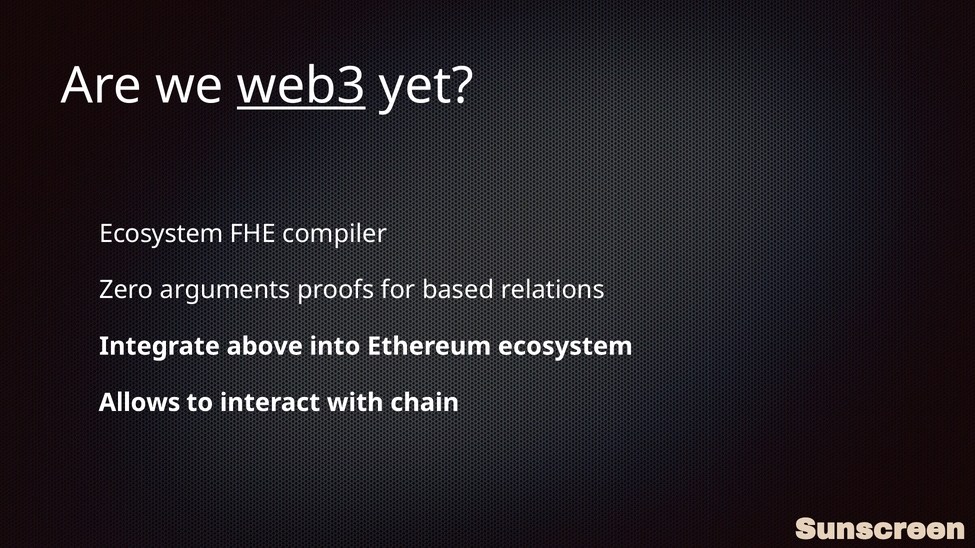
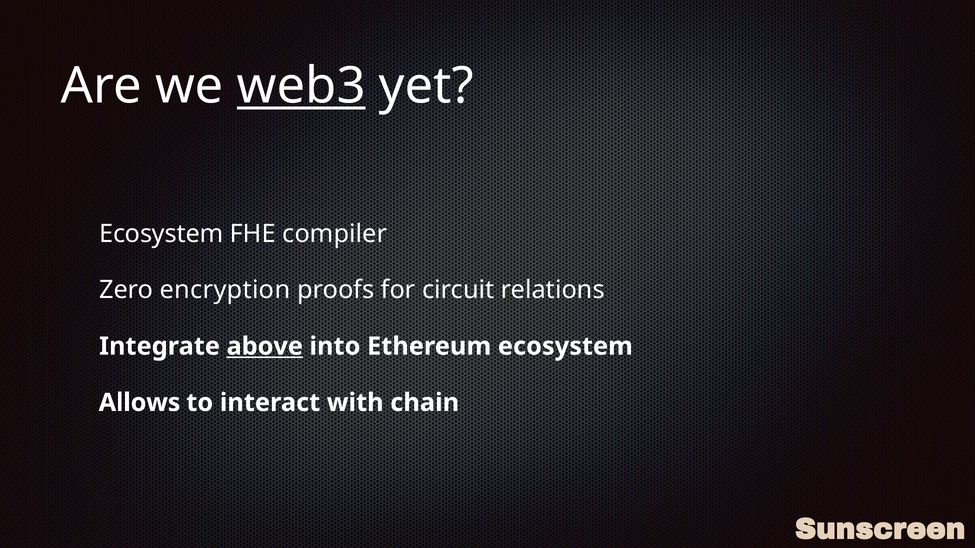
arguments: arguments -> encryption (225, 290)
based: based -> circuit (458, 290)
above underline: none -> present (265, 347)
